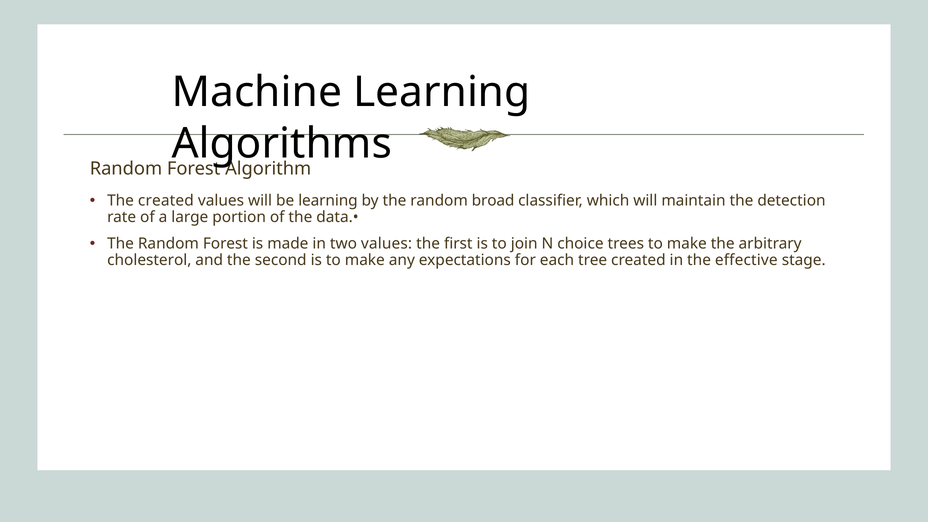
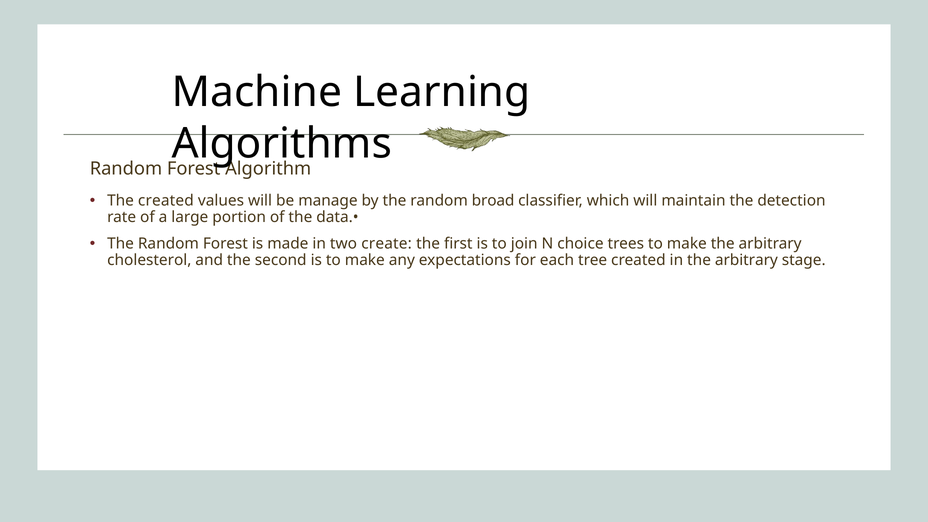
be learning: learning -> manage (328, 201)
two values: values -> create (387, 244)
in the effective: effective -> arbitrary (746, 260)
